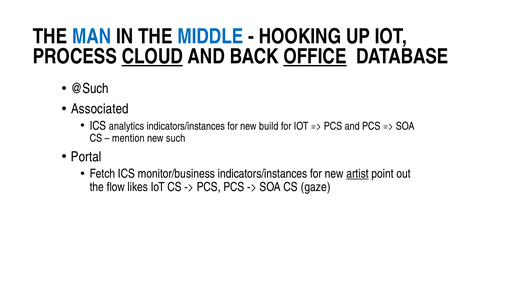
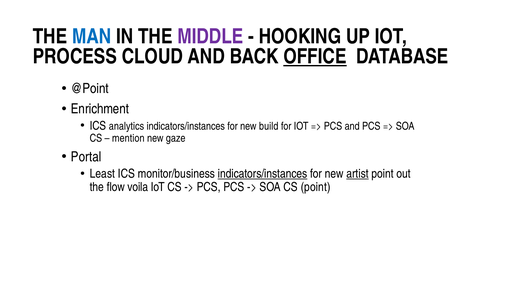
MIDDLE colour: blue -> purple (210, 36)
CLOUD underline: present -> none (152, 57)
@Such: @Such -> @Point (90, 89)
Associated: Associated -> Enrichment (100, 109)
such: such -> gaze (176, 138)
Fetch: Fetch -> Least (102, 174)
indicators/instances underline: none -> present (263, 174)
likes: likes -> voila (138, 187)
CS gaze: gaze -> point (316, 187)
